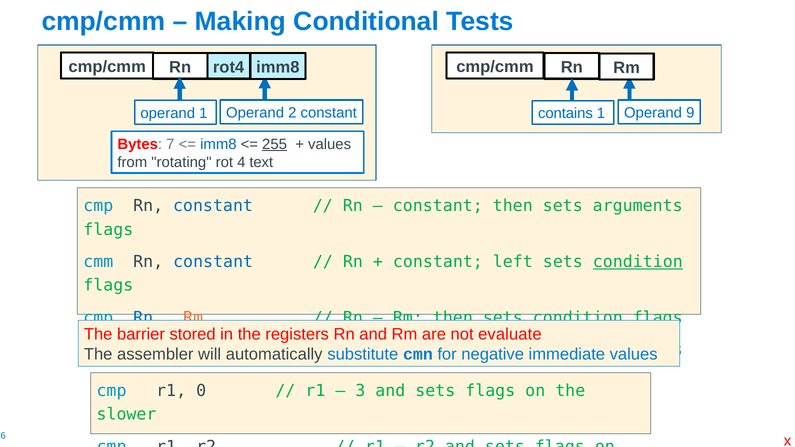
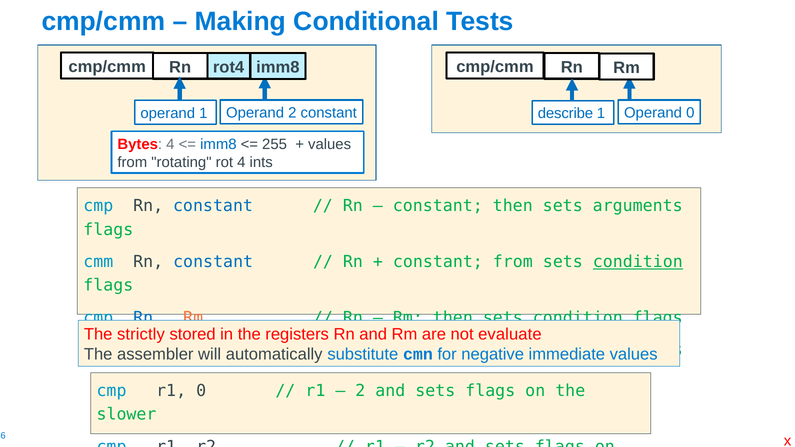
Operand 9: 9 -> 0 (690, 113)
contains: contains -> describe (565, 114)
Bytes 7: 7 -> 4 (170, 144)
255 underline: present -> none (275, 144)
text: text -> ints (261, 162)
constant left: left -> from (513, 262)
barrier: barrier -> strictly (141, 335)
3: 3 -> 2 (360, 391)
